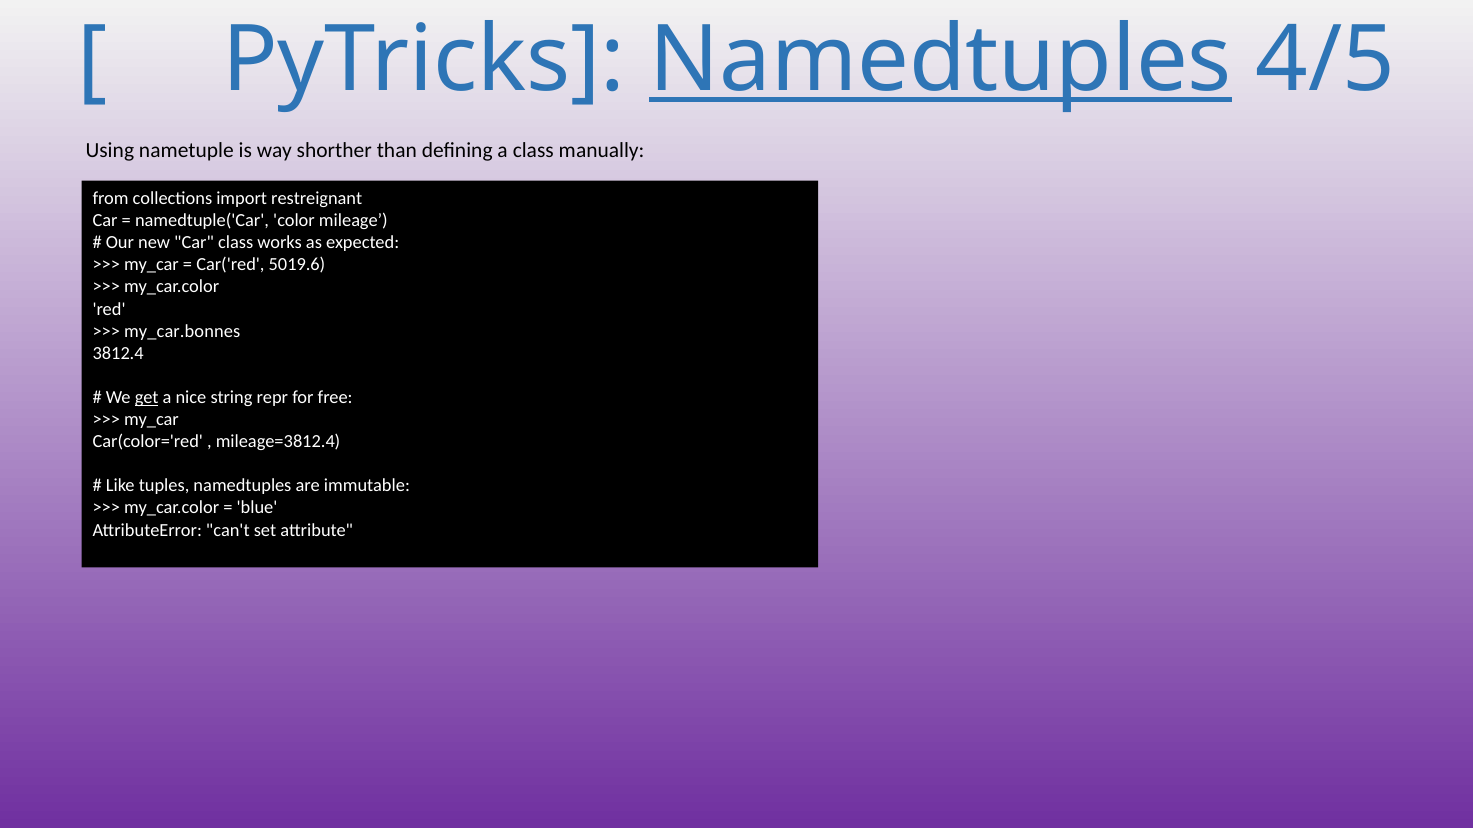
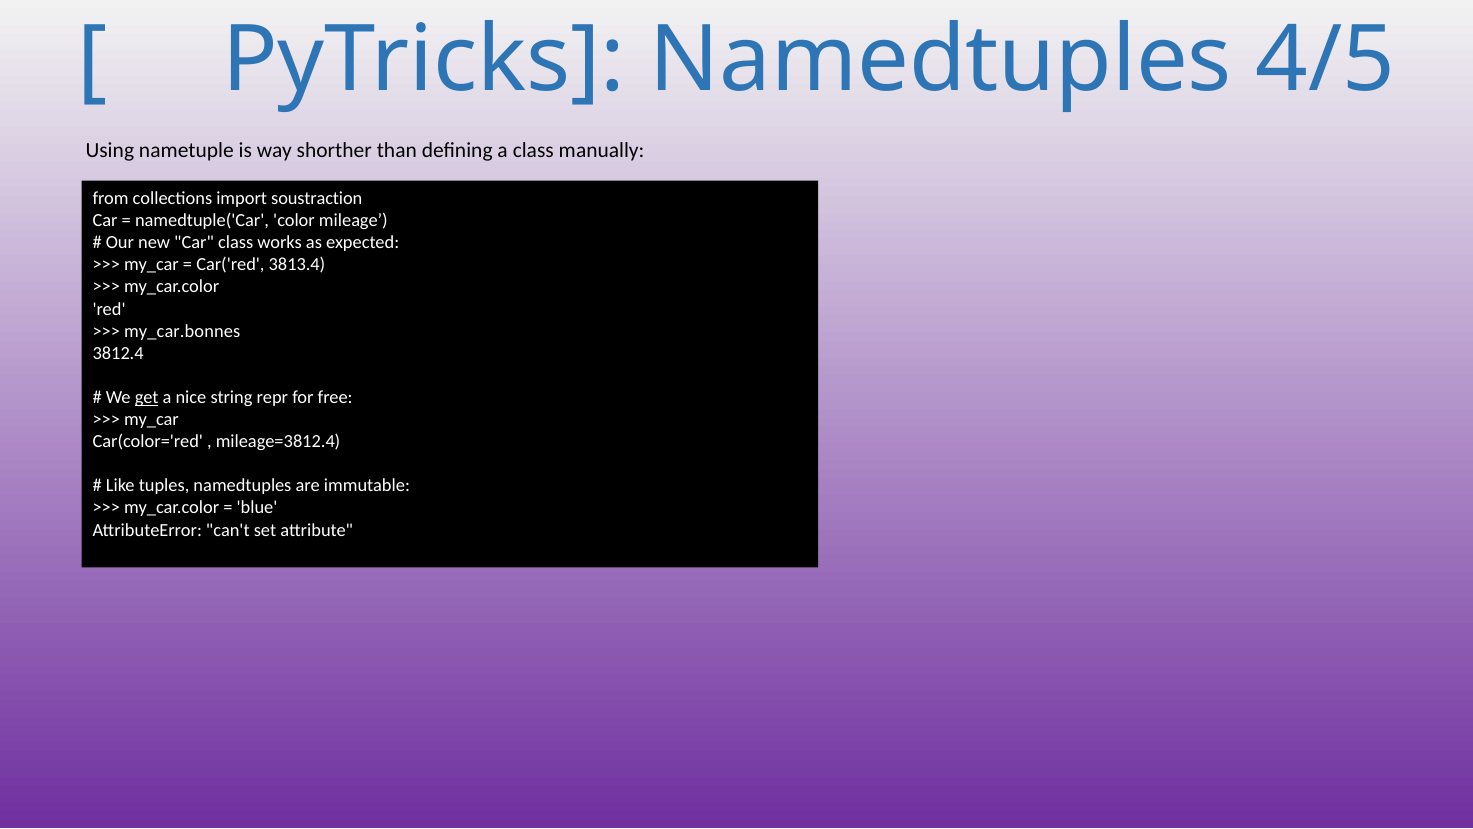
Namedtuples underline: present -> none (941, 60)
restreignant: restreignant -> soustraction (317, 198)
5019.6: 5019.6 -> 3813.4 (297, 265)
